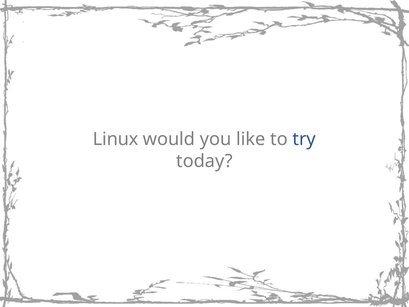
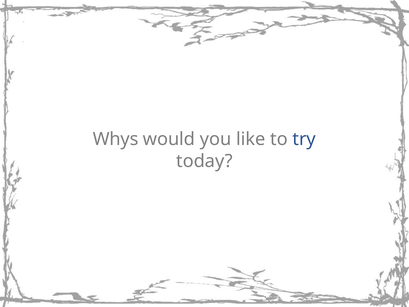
Linux: Linux -> Whys (116, 139)
